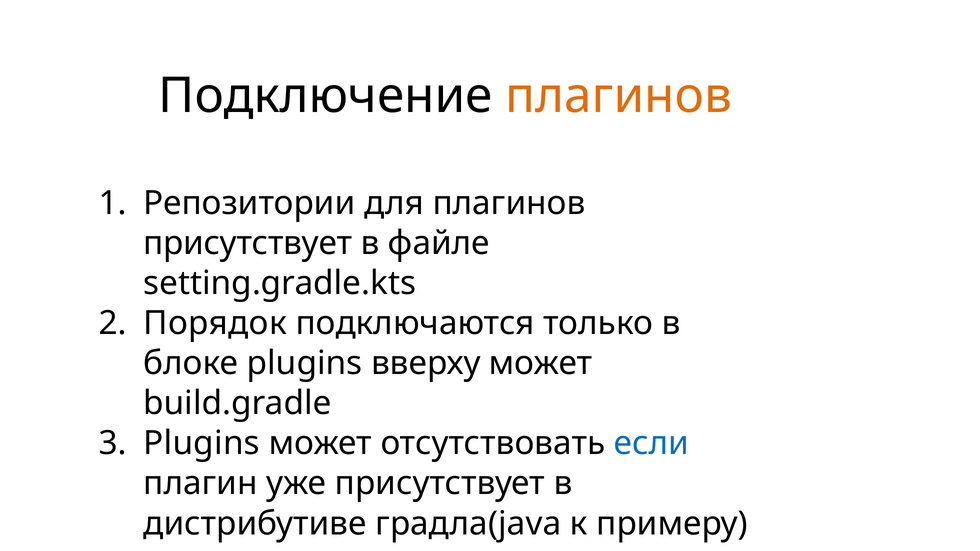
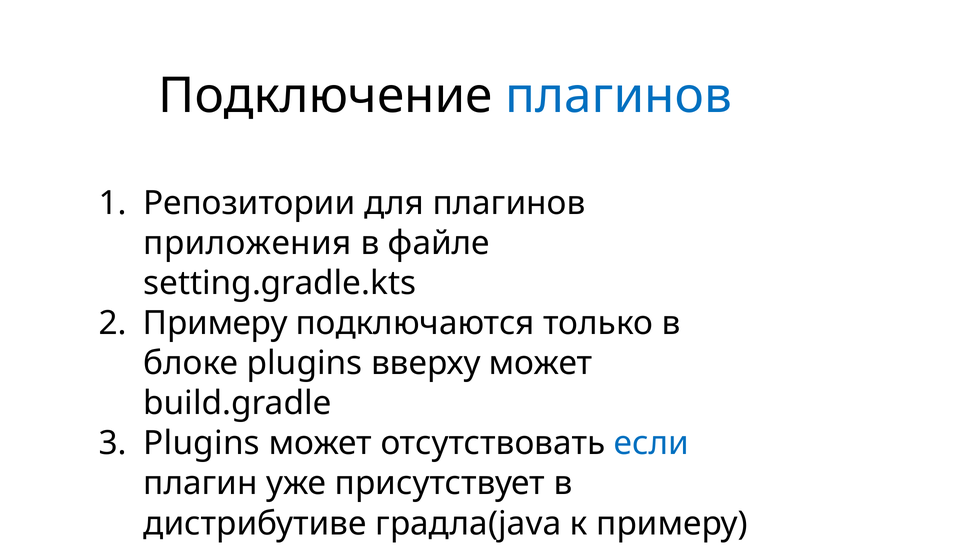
плагинов colour: orange -> blue (619, 96)
присутствует: присутствует -> приложения (247, 243)
Порядок: Порядок -> Примеру (215, 323)
